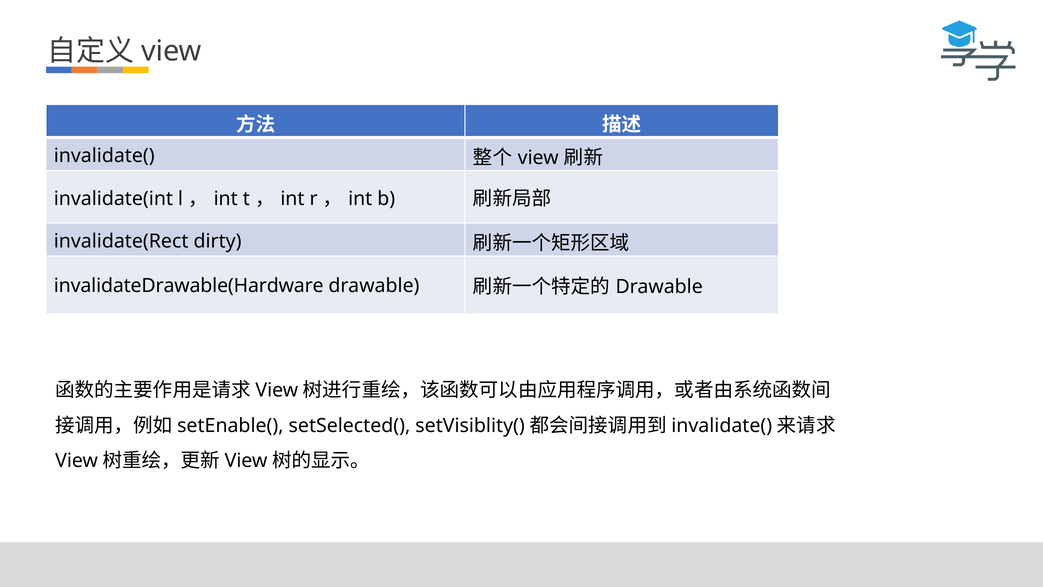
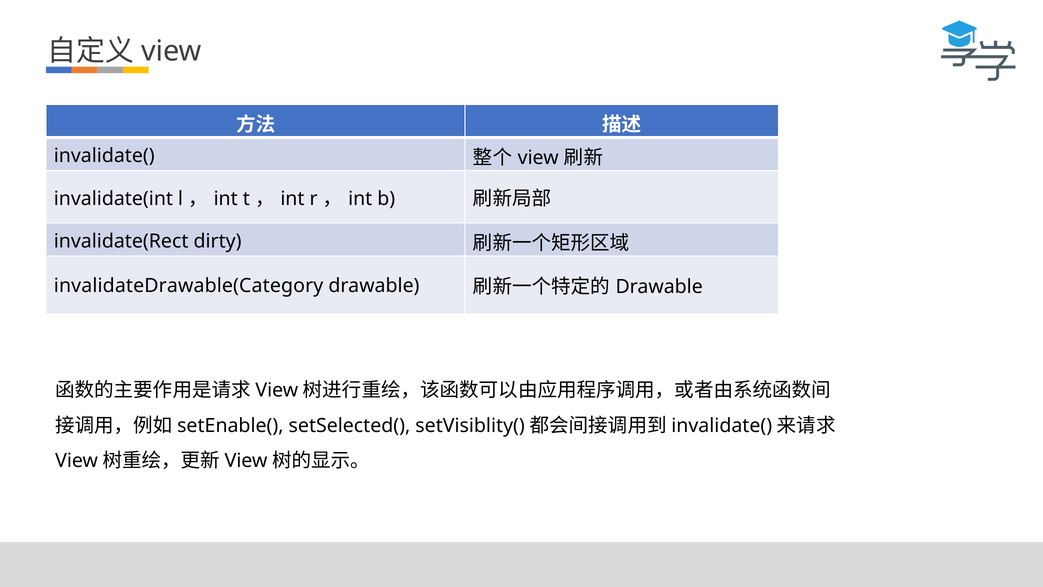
invalidateDrawable(Hardware: invalidateDrawable(Hardware -> invalidateDrawable(Category (189, 286)
